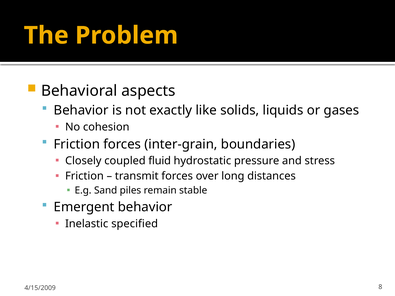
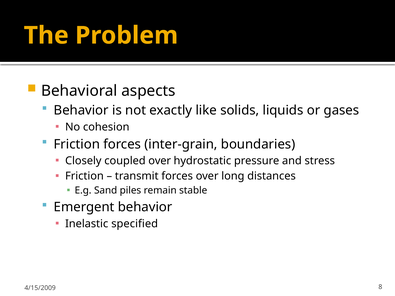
coupled fluid: fluid -> over (160, 161)
